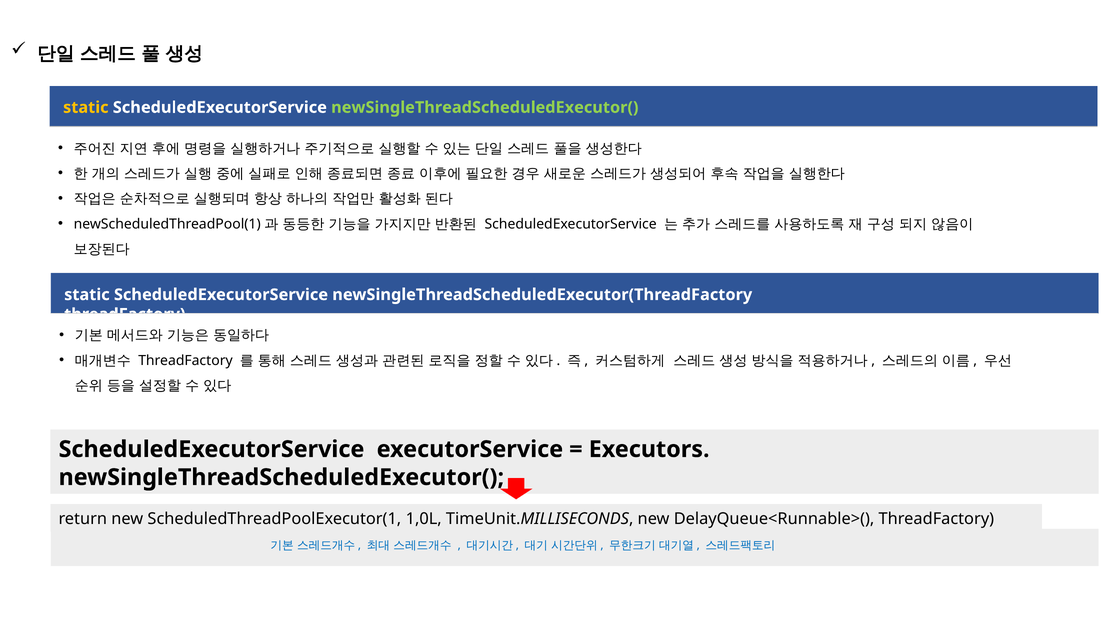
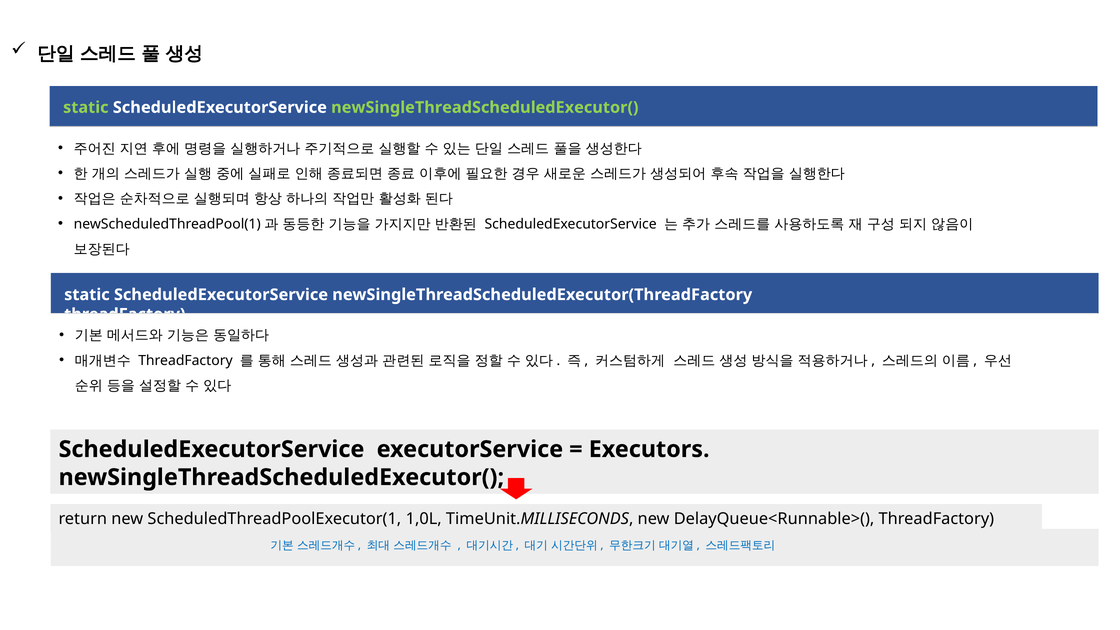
static colour: yellow -> light green (86, 107)
